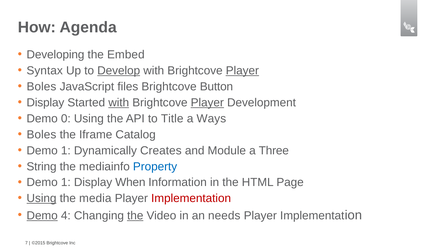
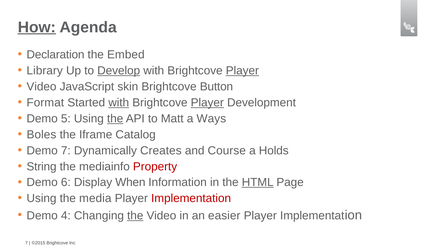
How underline: none -> present (37, 27)
Developing: Developing -> Declaration (56, 55)
Syntax: Syntax -> Library (45, 71)
Boles: Boles -> Video (42, 87)
files: files -> skin (128, 87)
Display: Display -> Format (45, 103)
0: 0 -> 5 (66, 119)
the underline: none -> present (115, 119)
Title: Title -> Matt (172, 119)
1: 1 -> 7 (66, 151)
Module: Module -> Course (227, 151)
Three: Three -> Holds (274, 151)
Property colour: blue -> red (155, 167)
1: 1 -> 6 (66, 183)
HTML underline: none -> present (258, 183)
Using underline: present -> none (42, 199)
Demo underline: present -> none (42, 216)
needs: needs -> easier (224, 216)
